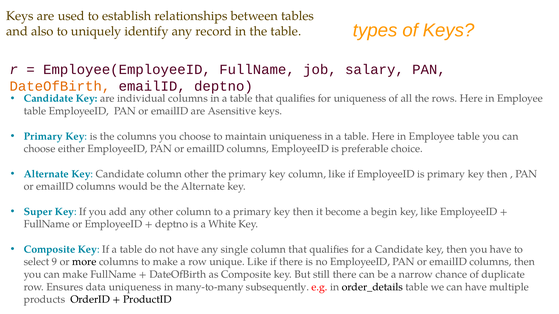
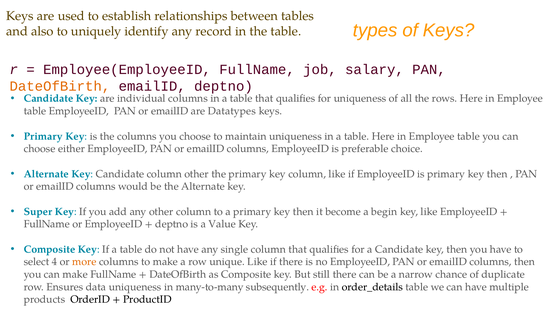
Asensitive: Asensitive -> Datatypes (232, 111)
White: White -> Value (222, 224)
9: 9 -> 4 (55, 262)
more colour: black -> orange (84, 262)
